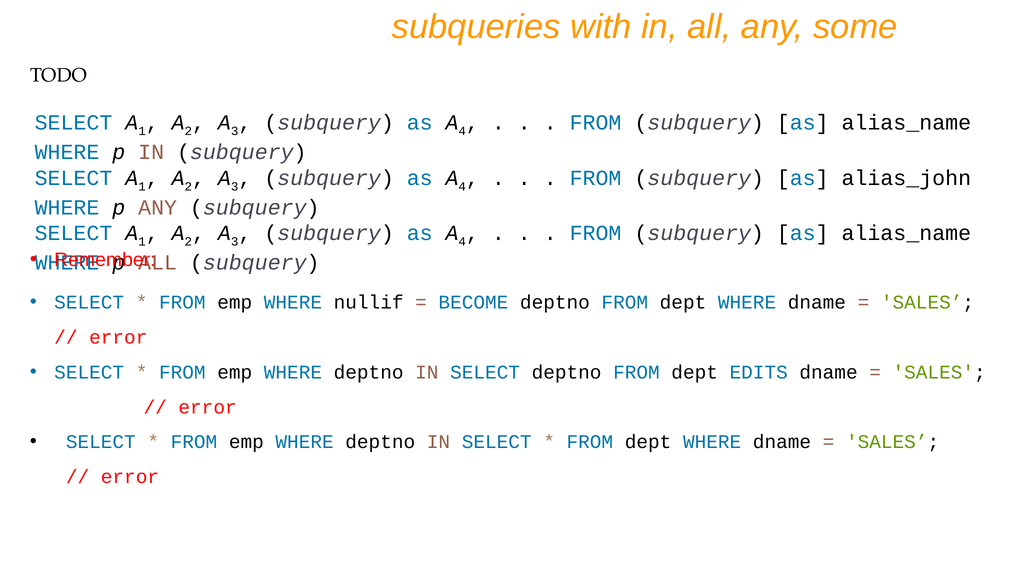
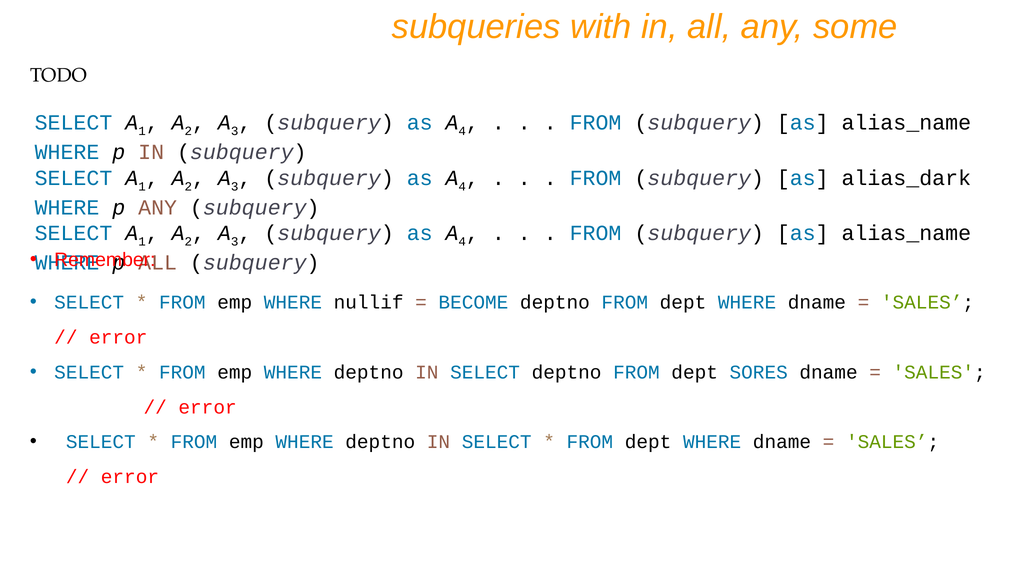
alias_john: alias_john -> alias_dark (906, 178)
EDITS: EDITS -> SORES (759, 372)
